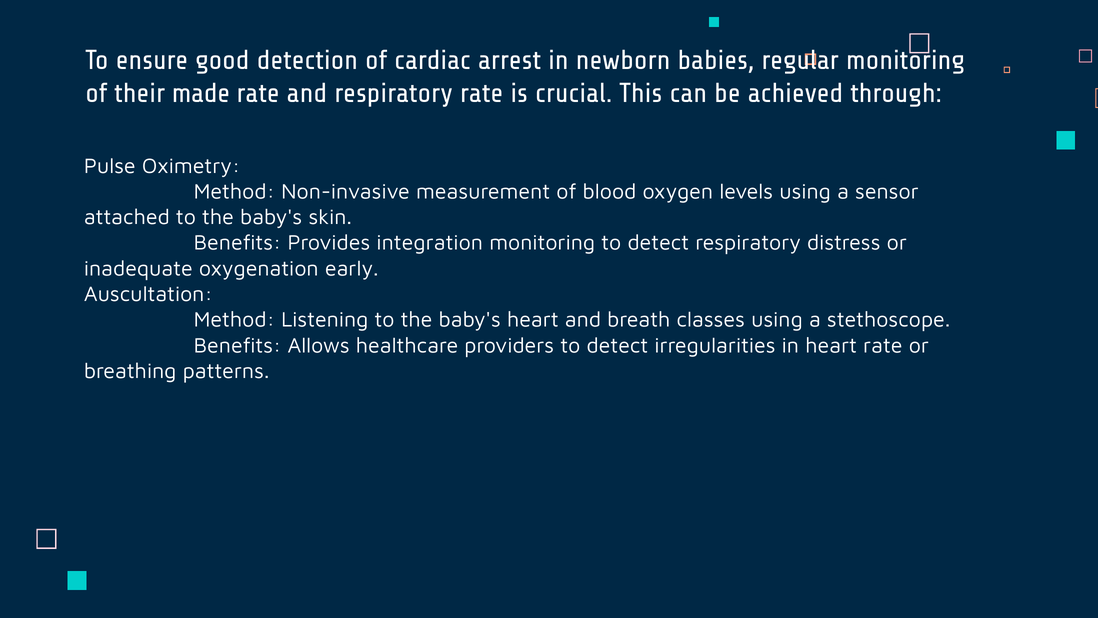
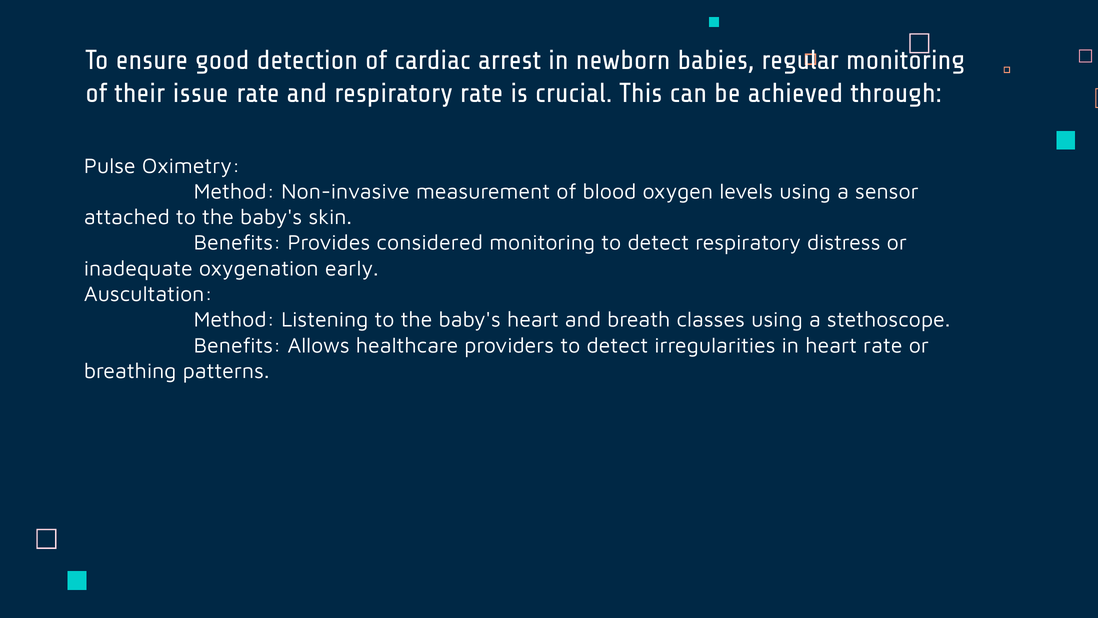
made: made -> issue (201, 93)
integration: integration -> considered (430, 243)
